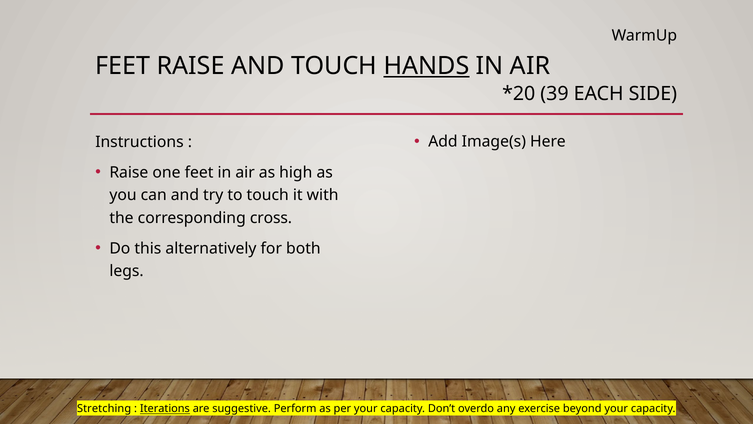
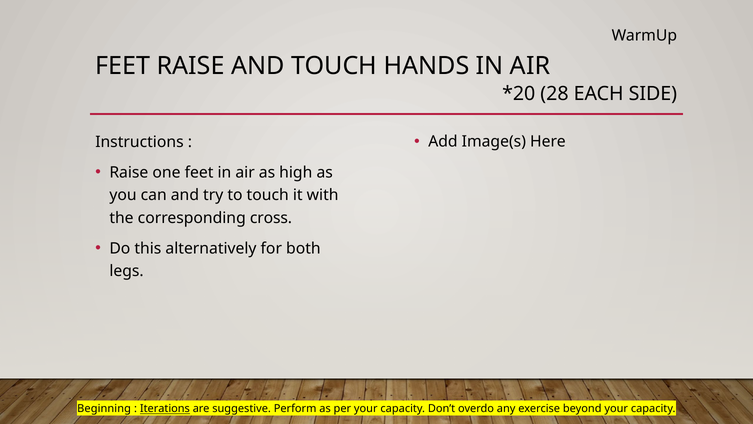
HANDS underline: present -> none (426, 66)
39: 39 -> 28 (555, 94)
Stretching: Stretching -> Beginning (104, 408)
